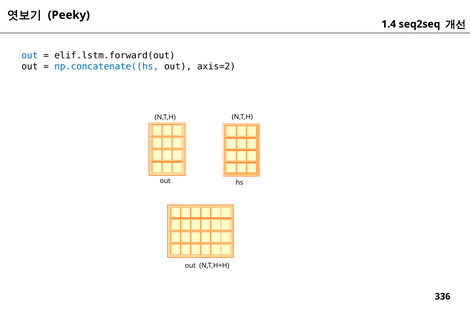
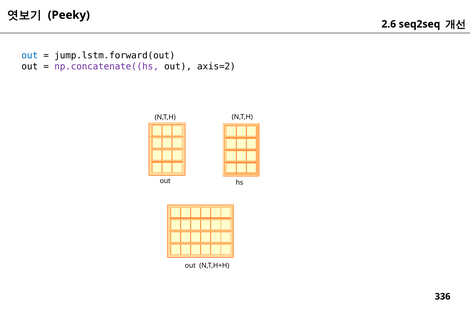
1.4: 1.4 -> 2.6 (389, 24)
elif.lstm.forward(out: elif.lstm.forward(out -> jump.lstm.forward(out (115, 55)
np.concatenate((hs colour: blue -> purple (107, 66)
